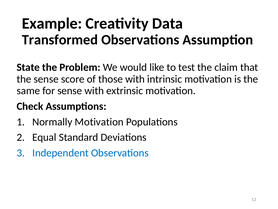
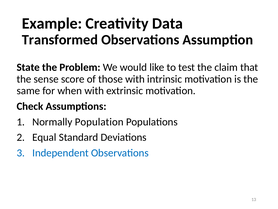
for sense: sense -> when (70, 91)
Normally Motivation: Motivation -> Population (99, 122)
